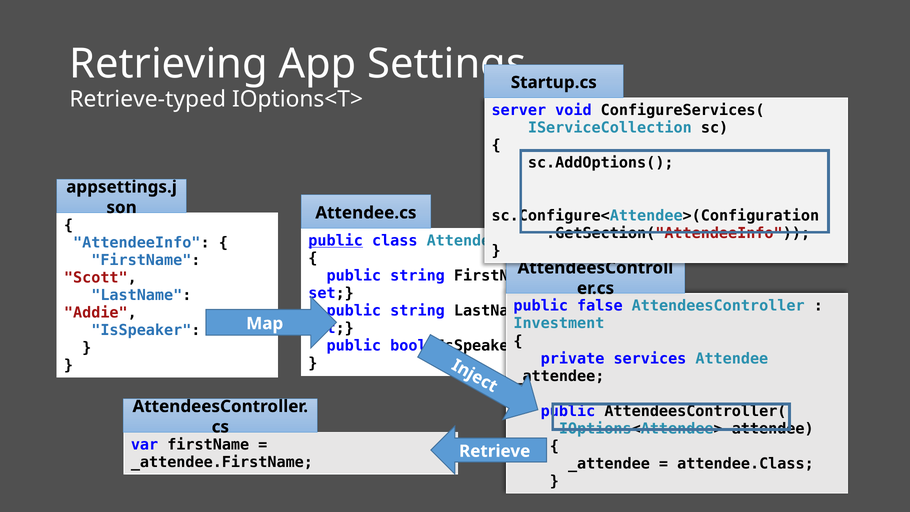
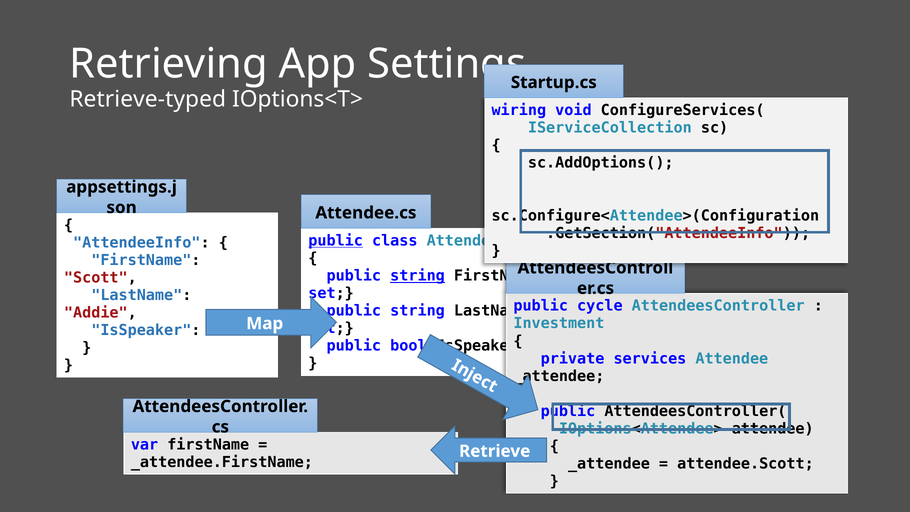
server: server -> wiring (519, 110)
string underline: none -> present (418, 276)
false: false -> cycle (600, 306)
attendee.Class: attendee.Class -> attendee.Scott (745, 464)
